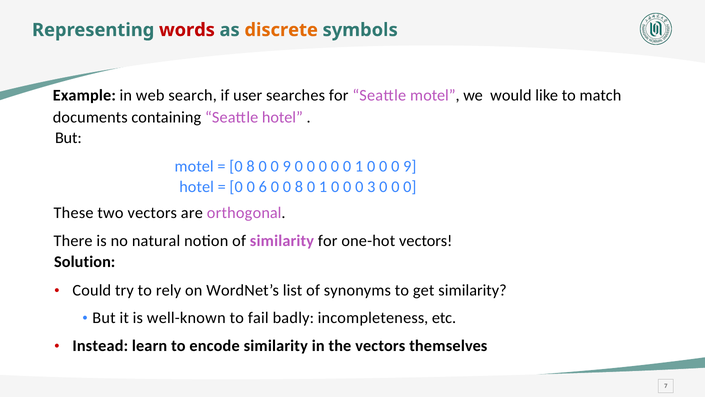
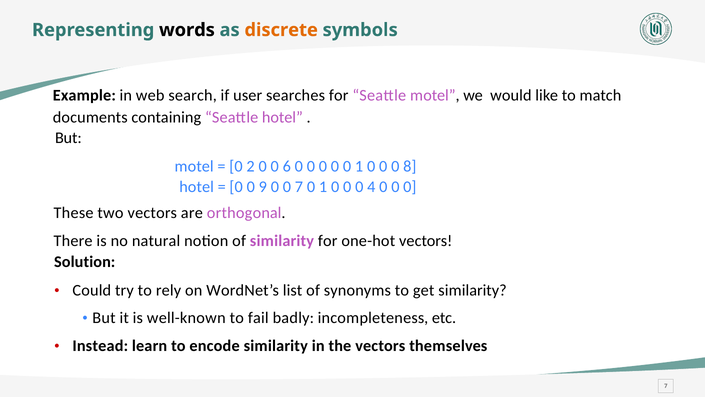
words colour: red -> black (187, 30)
8: 8 -> 2 (251, 166)
9: 9 -> 6 (287, 166)
0 0 0 9: 9 -> 8 (410, 166)
6: 6 -> 9 (263, 187)
0 0 8: 8 -> 7 (299, 187)
3: 3 -> 4 (371, 187)
